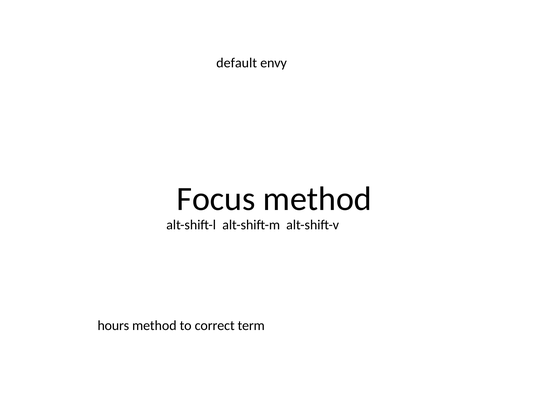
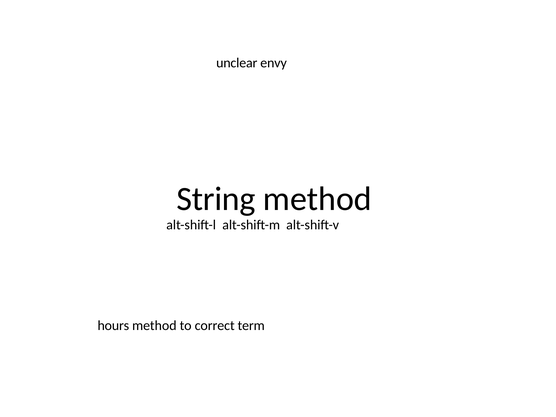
default: default -> unclear (237, 63)
Focus: Focus -> String (216, 199)
